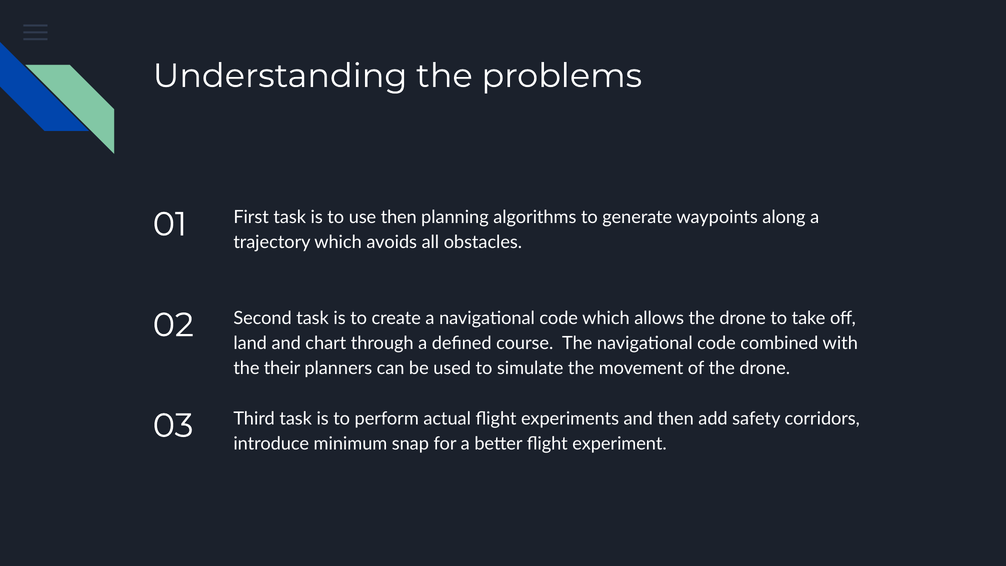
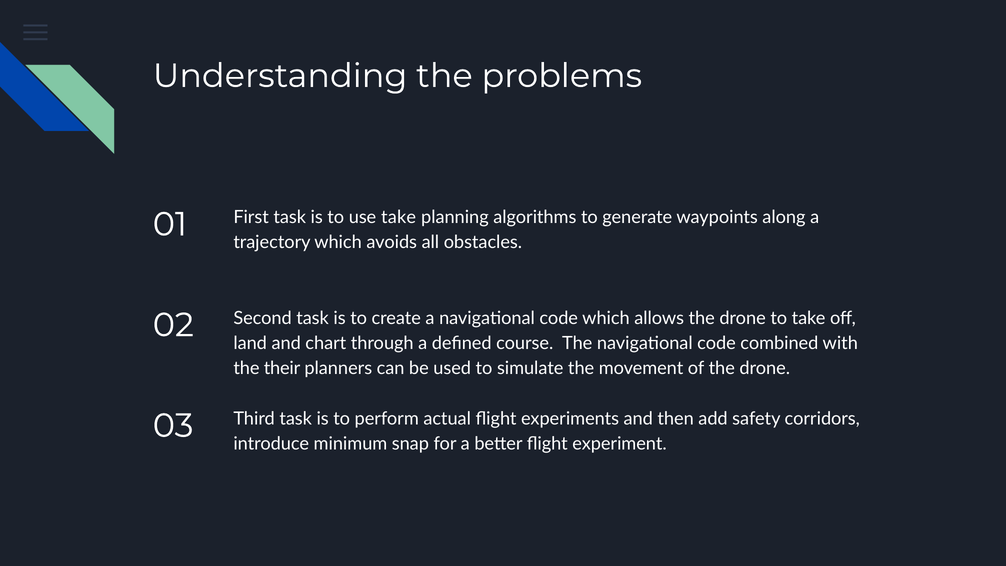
use then: then -> take (399, 217)
